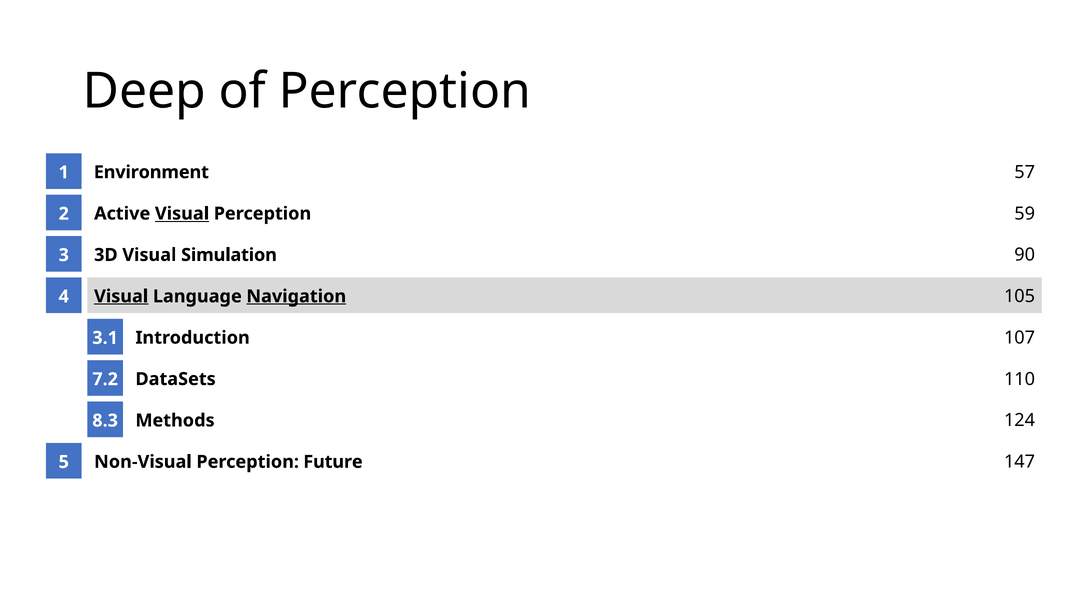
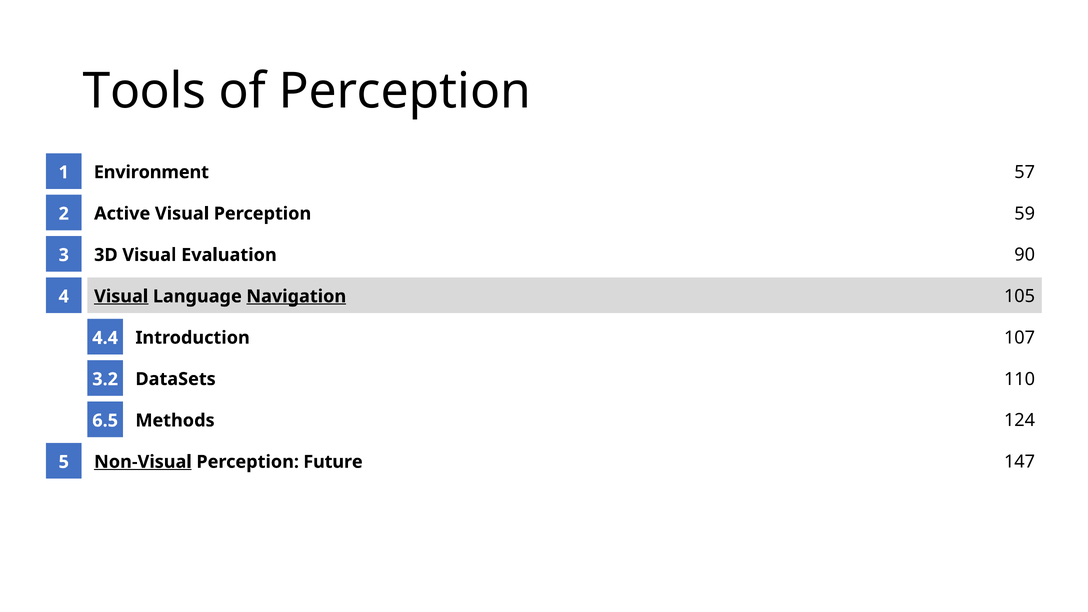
Deep: Deep -> Tools (144, 91)
Visual underline: present -> none (182, 214)
Simulation: Simulation -> Evaluation (229, 255)
3.1: 3.1 -> 4.4 (105, 338)
7.2: 7.2 -> 3.2 (105, 379)
8.3: 8.3 -> 6.5 (105, 421)
Non-Visual underline: none -> present (143, 462)
